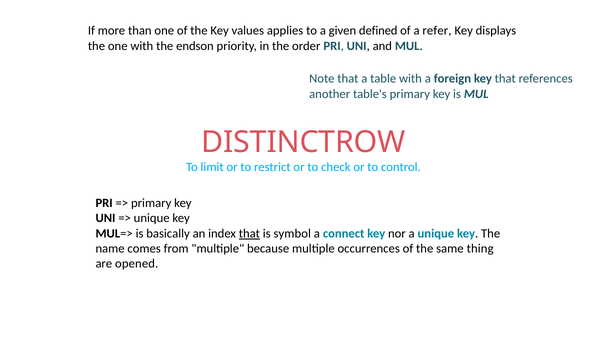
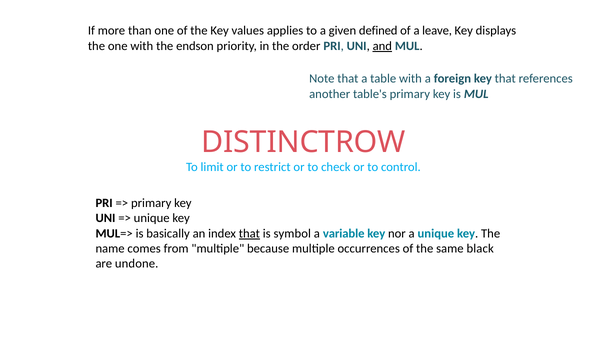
refer: refer -> leave (437, 31)
and underline: none -> present (382, 46)
connect: connect -> variable (344, 234)
thing: thing -> black (480, 249)
opened: opened -> undone (137, 264)
